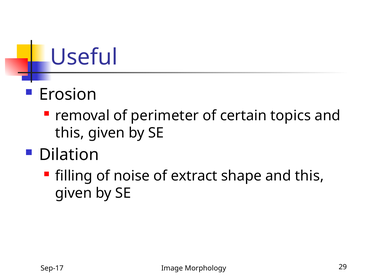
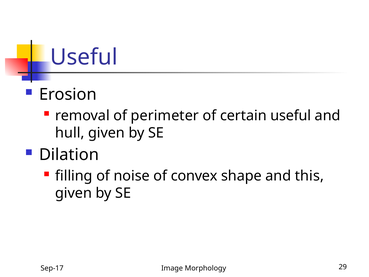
certain topics: topics -> useful (291, 115)
this: this -> hull (70, 133)
extract: extract -> convex (194, 176)
